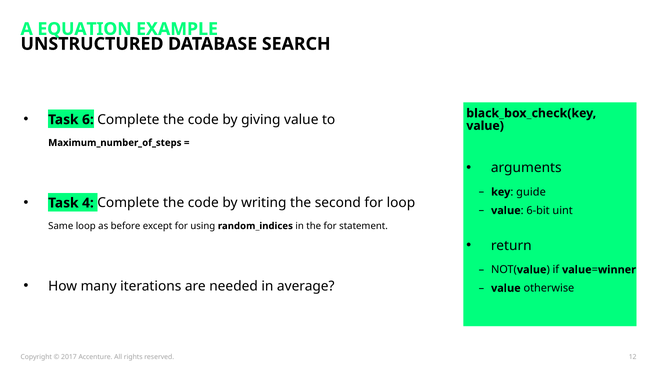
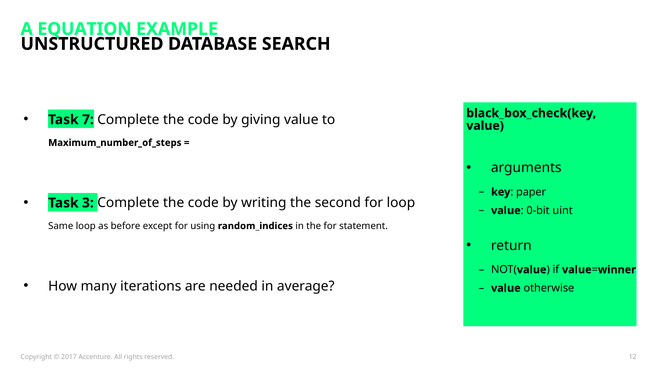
6: 6 -> 7 (88, 120)
guide: guide -> paper (531, 192)
4: 4 -> 3 (88, 203)
6-bit: 6-bit -> 0-bit (538, 211)
